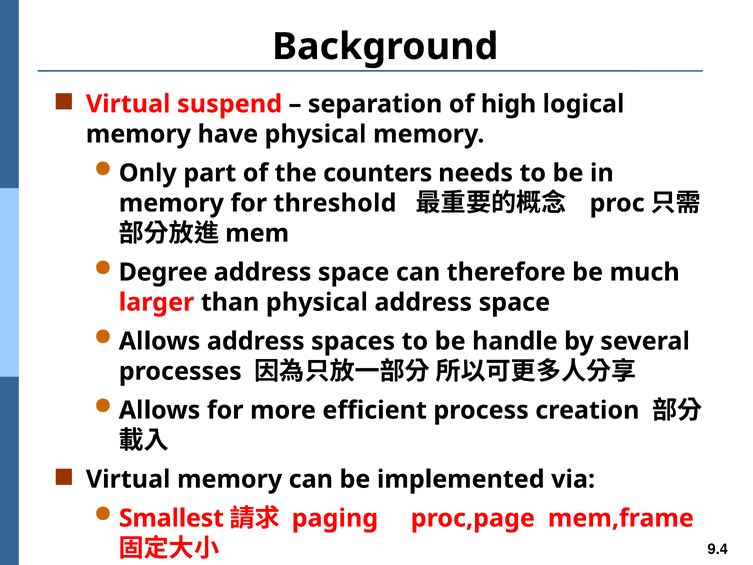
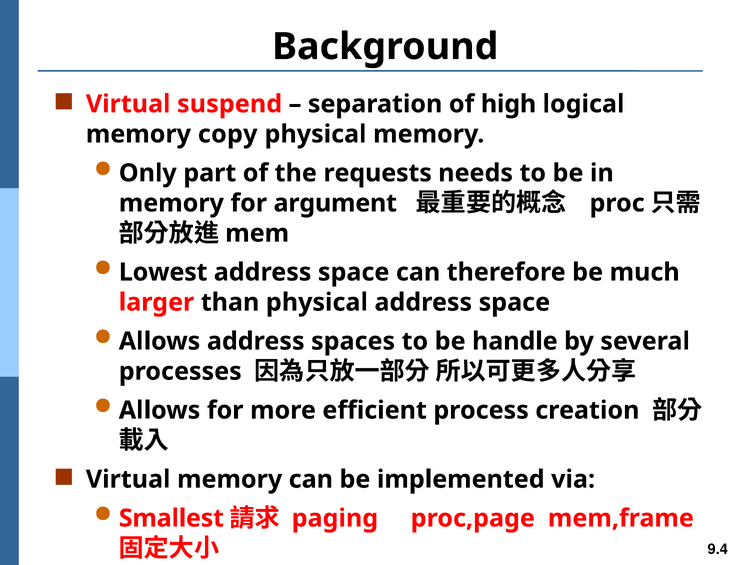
have: have -> copy (228, 134)
counters: counters -> requests (378, 173)
threshold: threshold -> argument (335, 203)
Degree: Degree -> Lowest (163, 272)
